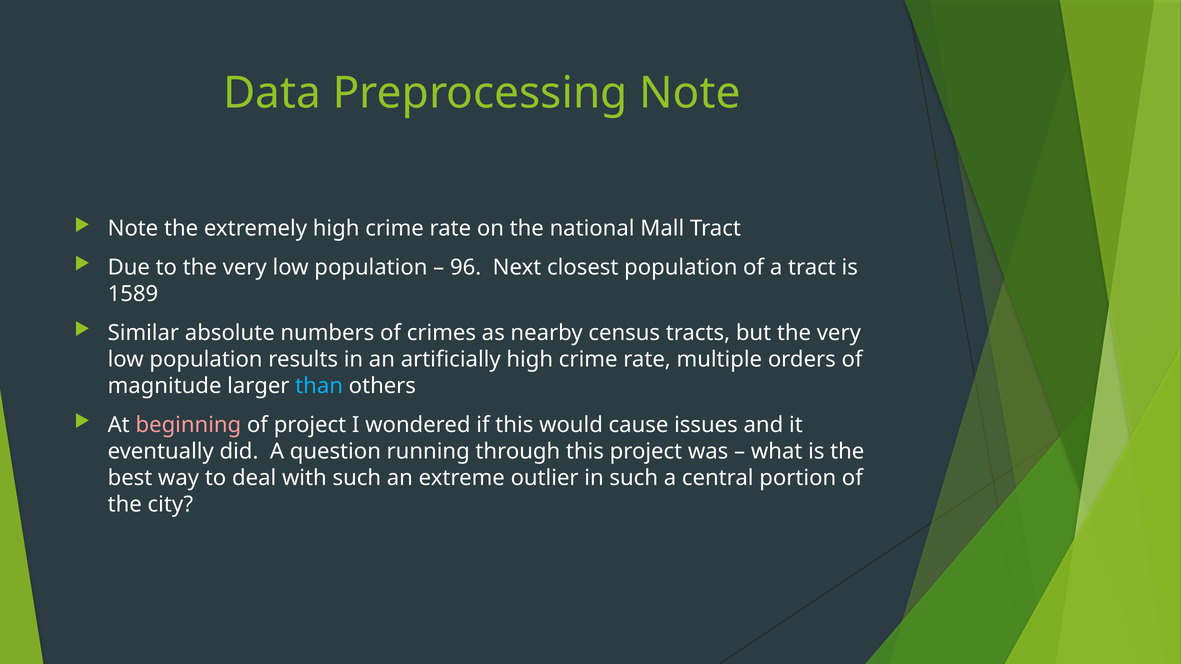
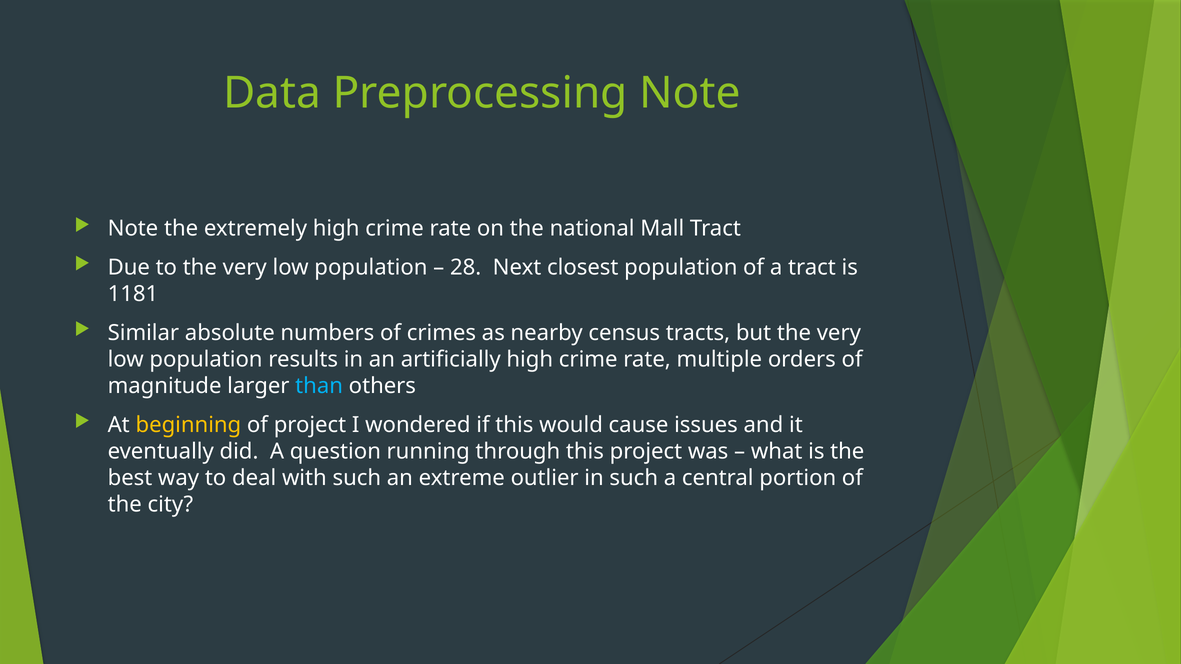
96: 96 -> 28 (466, 267)
1589: 1589 -> 1181 (133, 294)
beginning colour: pink -> yellow (188, 425)
